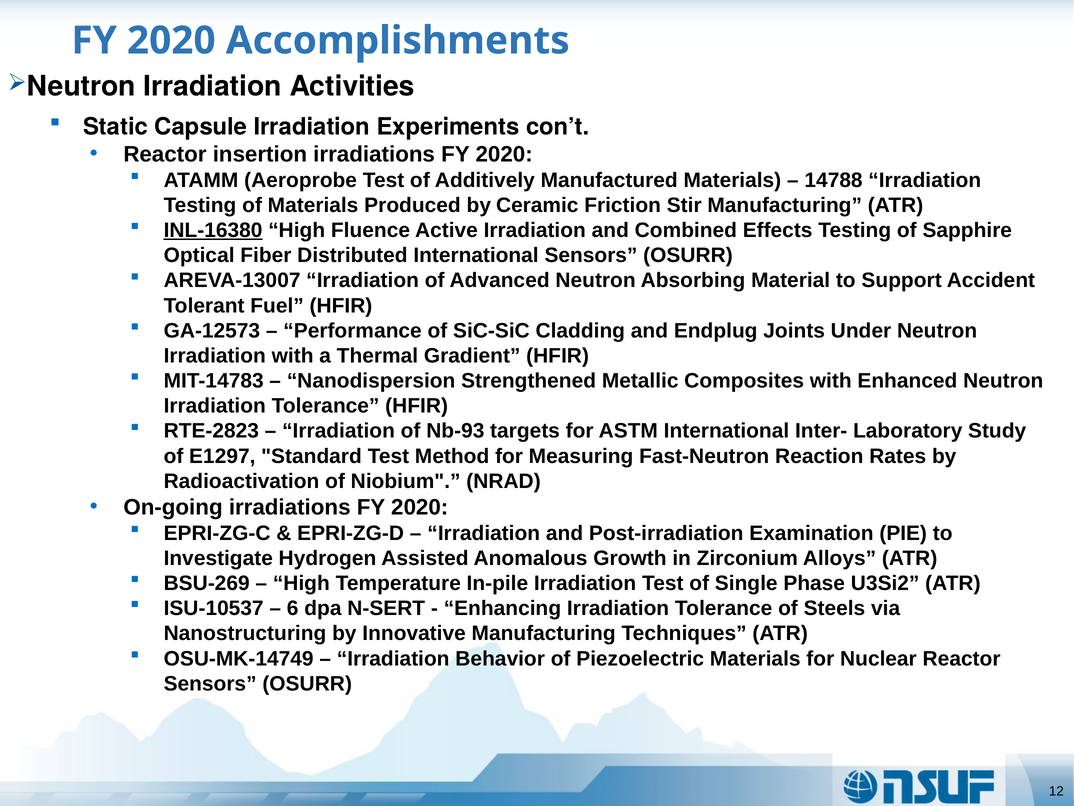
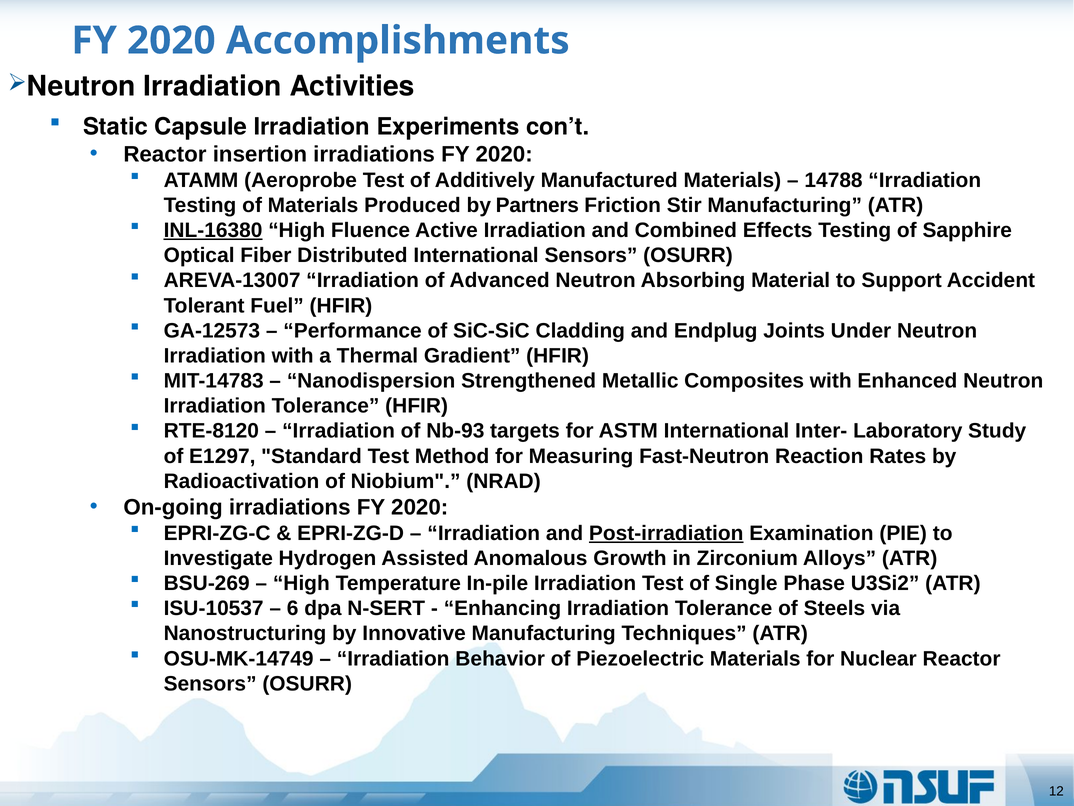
Ceramic: Ceramic -> Partners (537, 205)
RTE-2823: RTE-2823 -> RTE-8120 (211, 431)
Post-irradiation underline: none -> present (666, 533)
